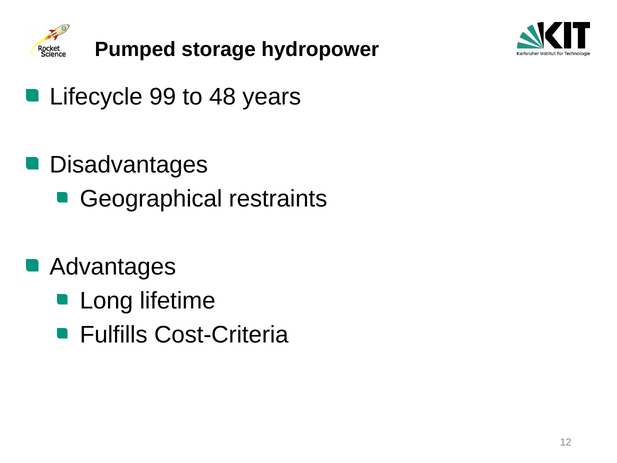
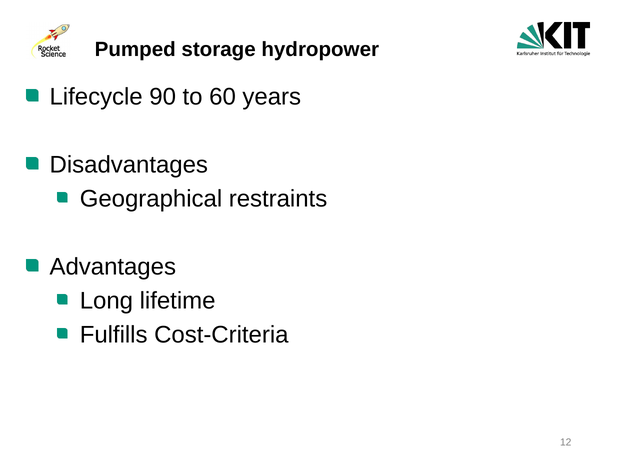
99: 99 -> 90 (163, 97)
48: 48 -> 60 (223, 97)
